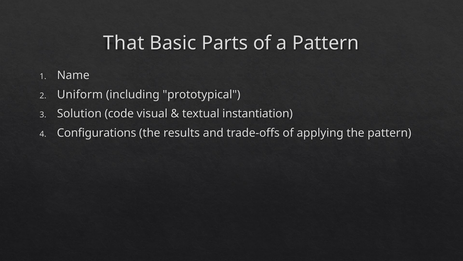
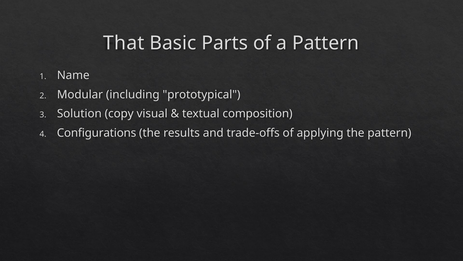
Uniform: Uniform -> Modular (80, 94)
code: code -> copy (119, 113)
instantiation: instantiation -> composition (258, 113)
